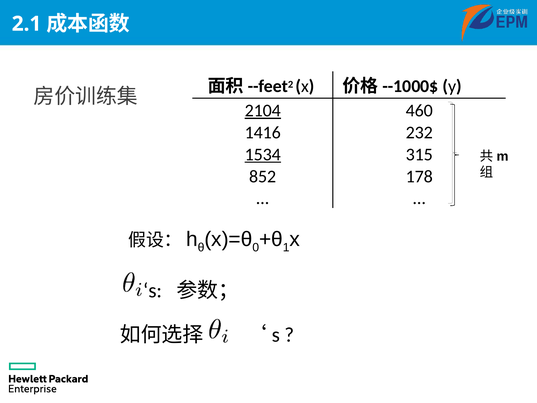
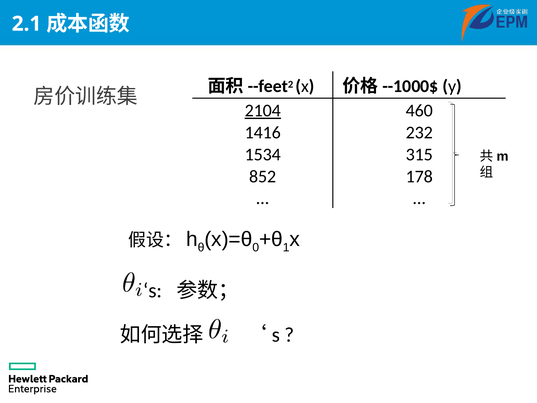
1534 underline: present -> none (263, 154)
